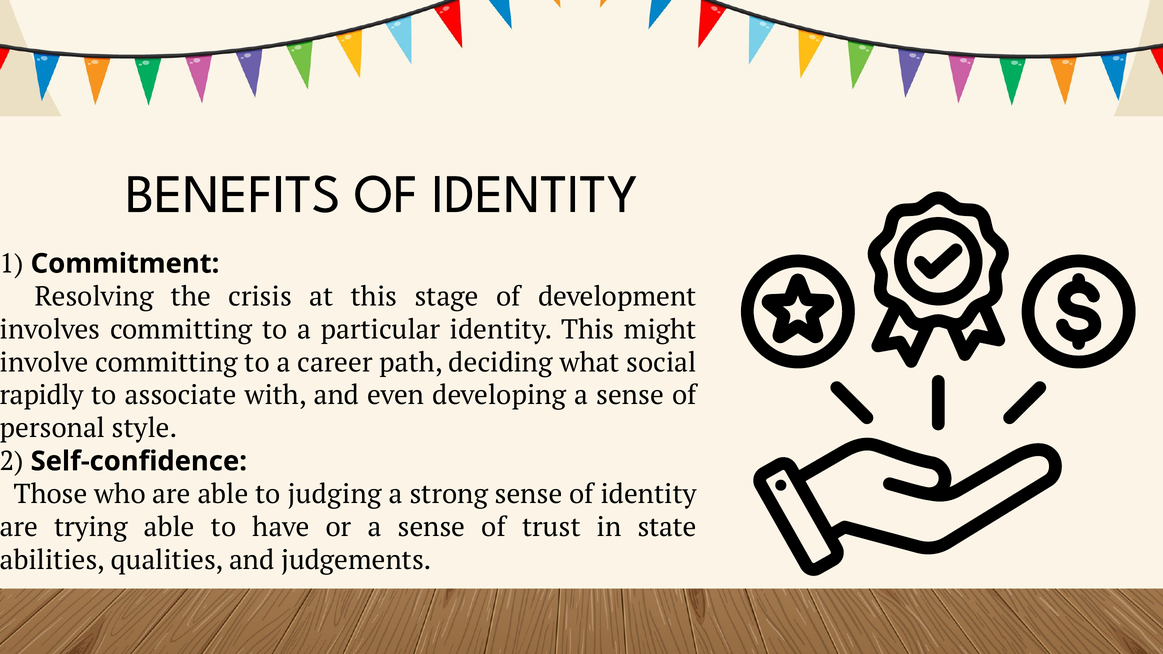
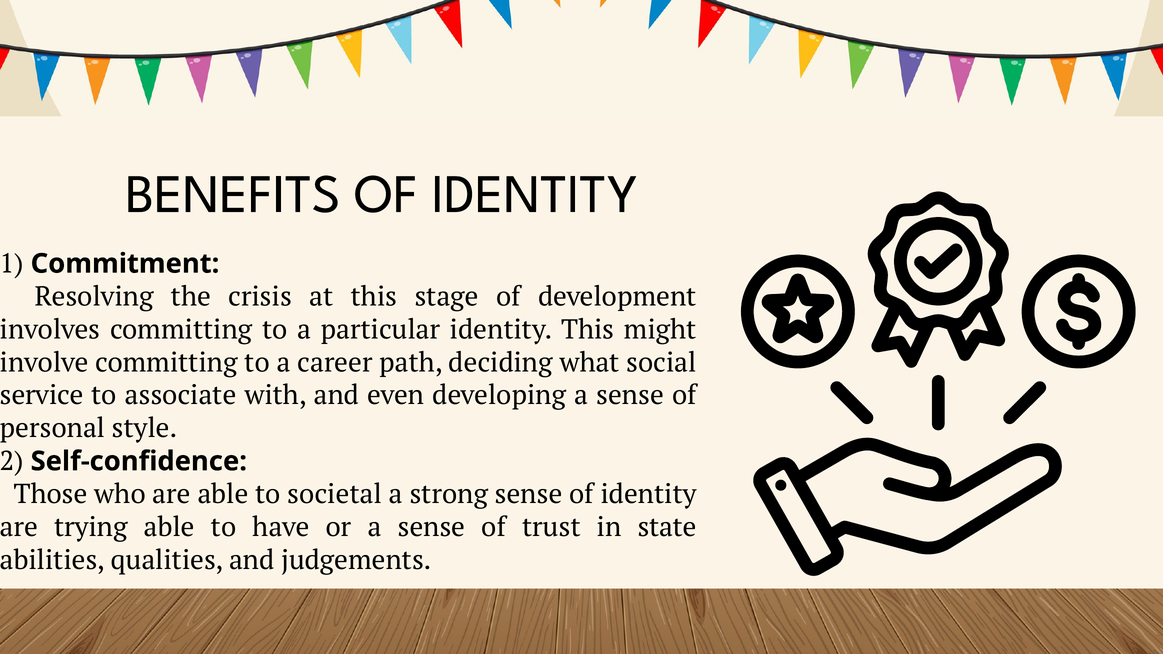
rapidly: rapidly -> service (42, 395)
judging: judging -> societal (335, 494)
